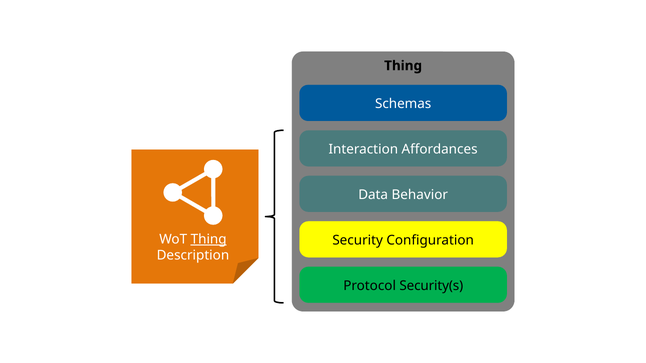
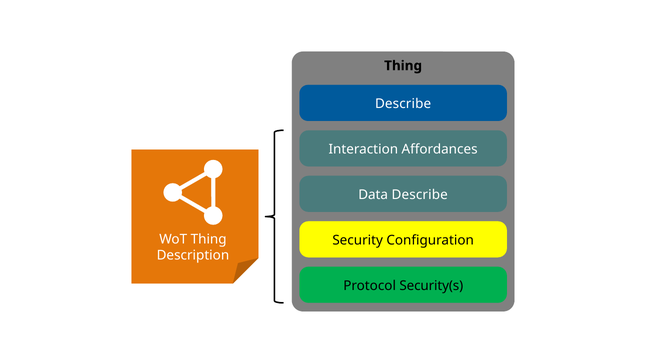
Schemas: Schemas -> Describe (403, 104)
Data Behavior: Behavior -> Describe (420, 195)
Thing underline: present -> none (209, 240)
